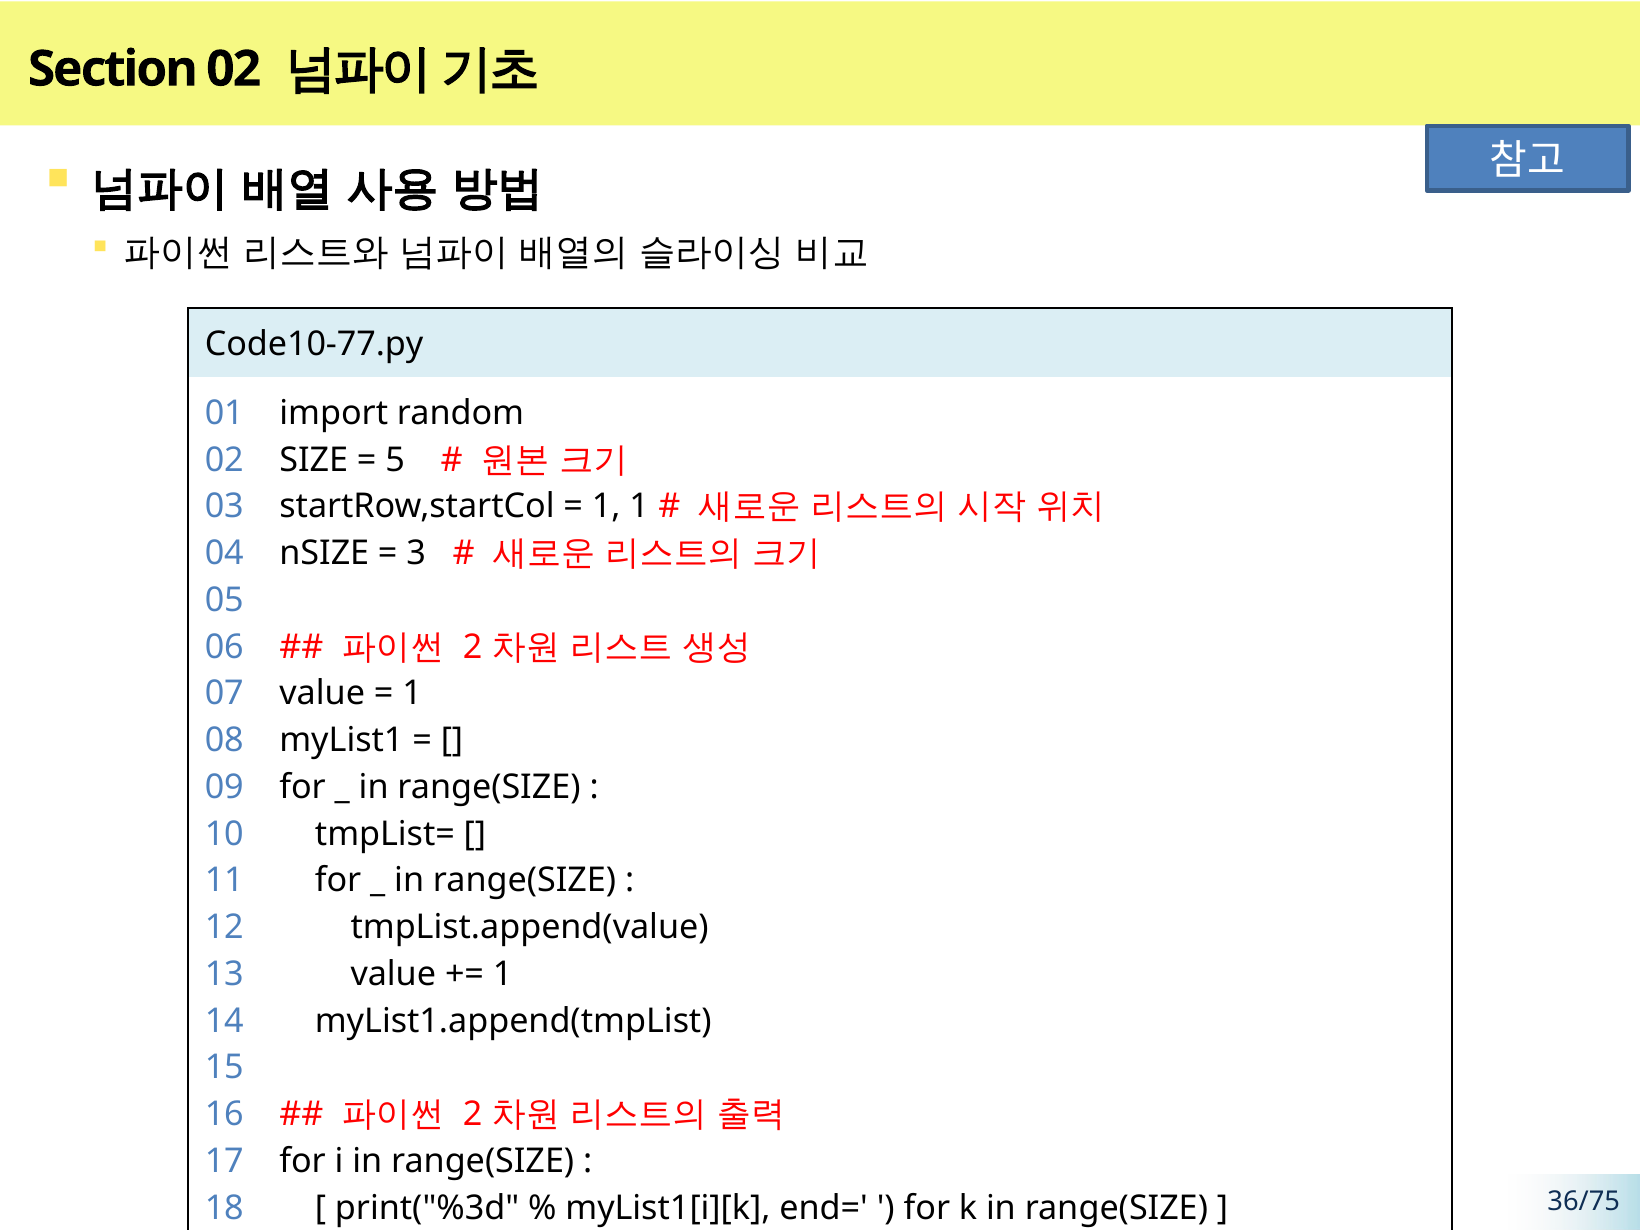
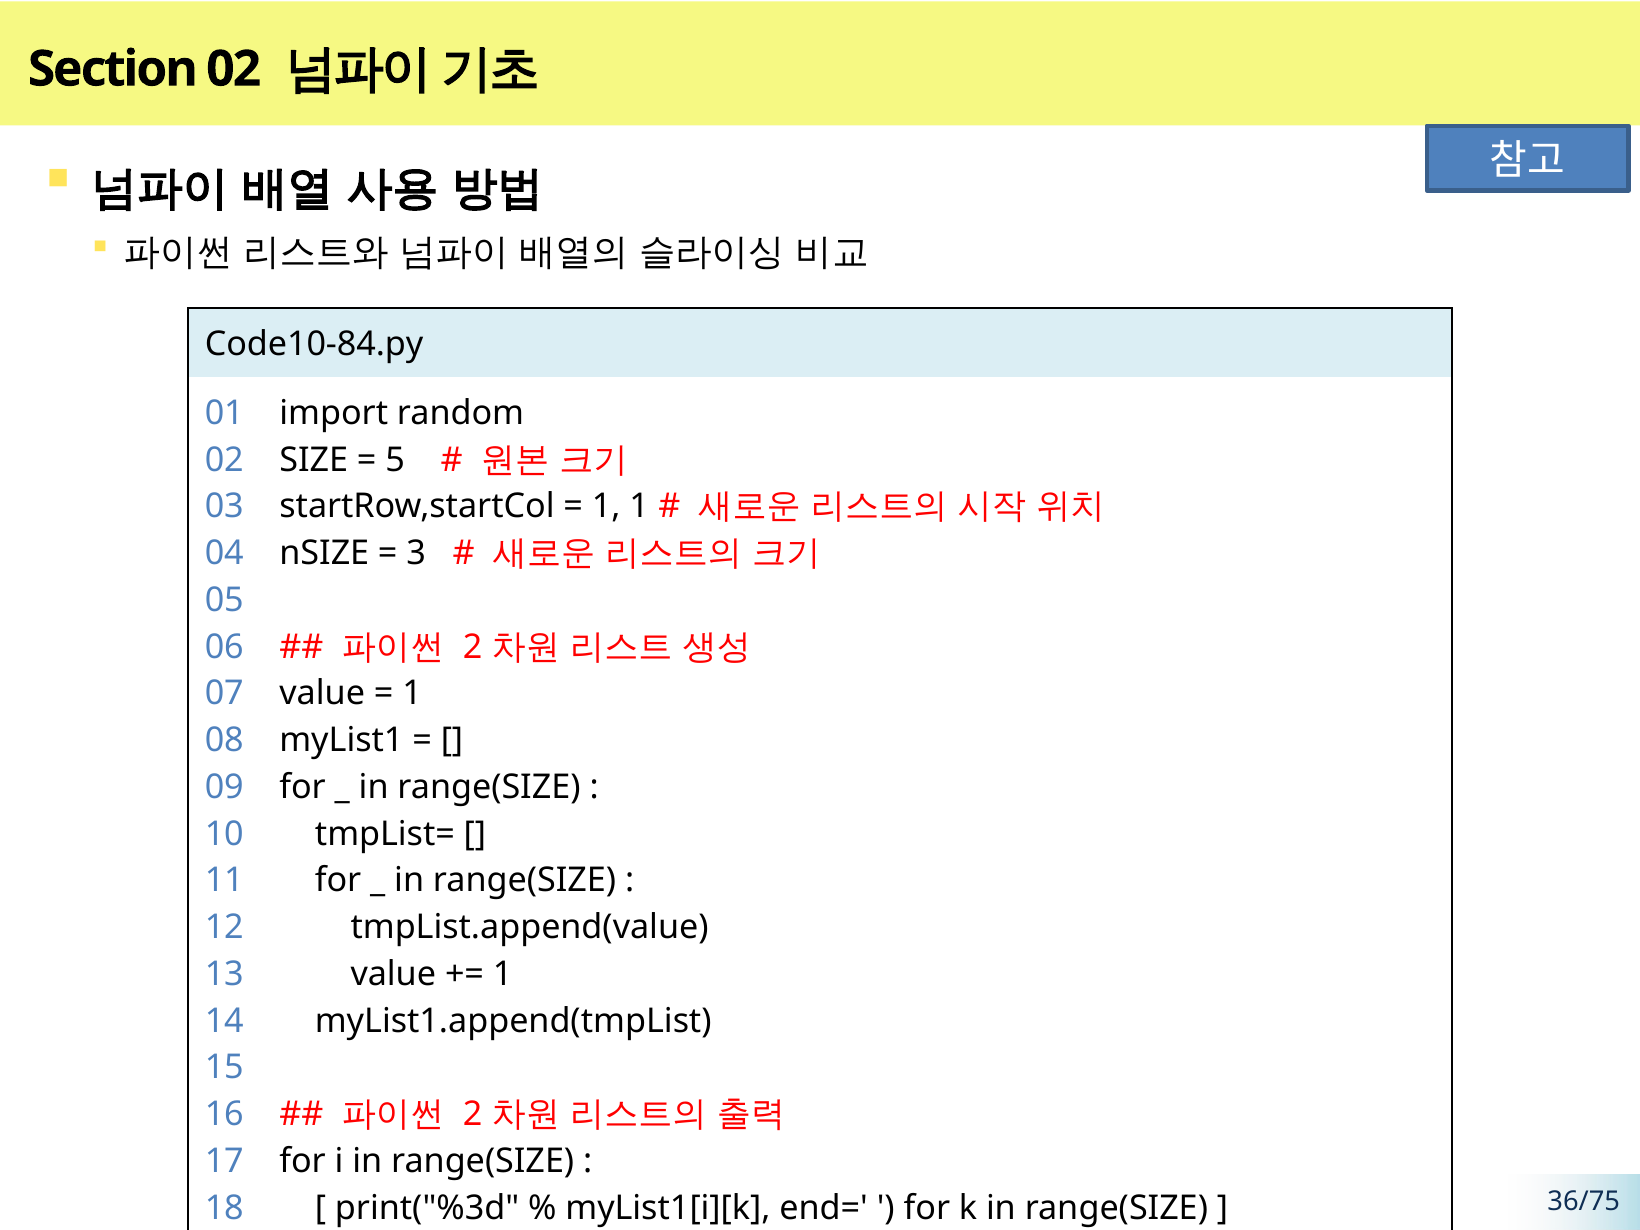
Code10-77.py: Code10-77.py -> Code10-84.py (314, 344)
